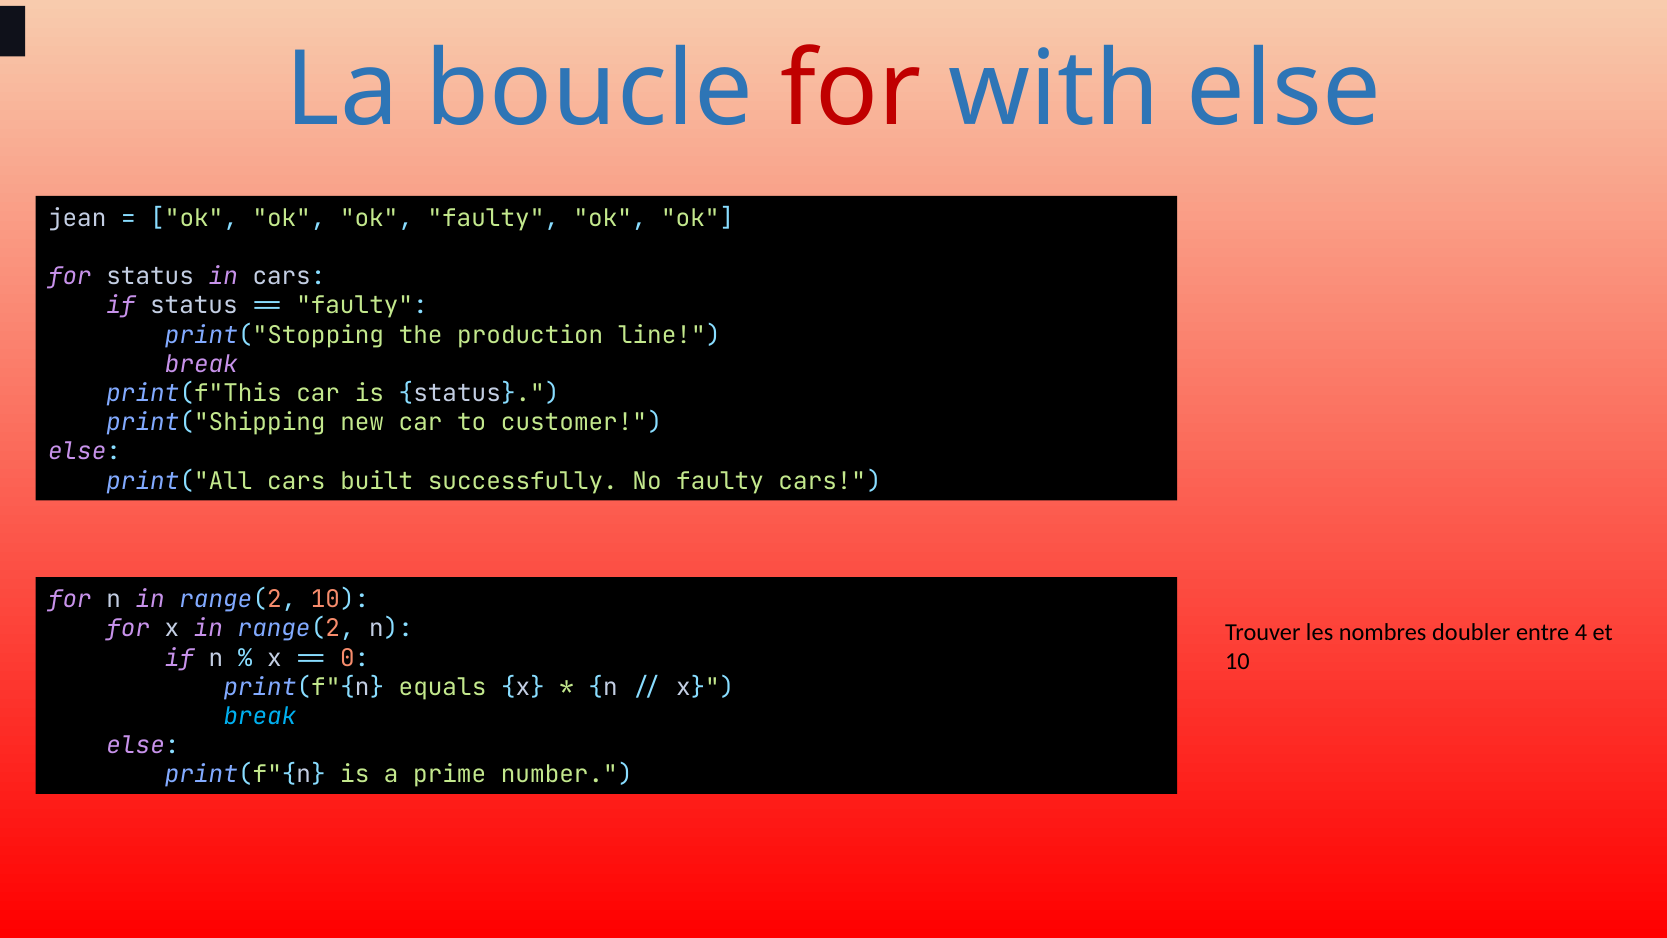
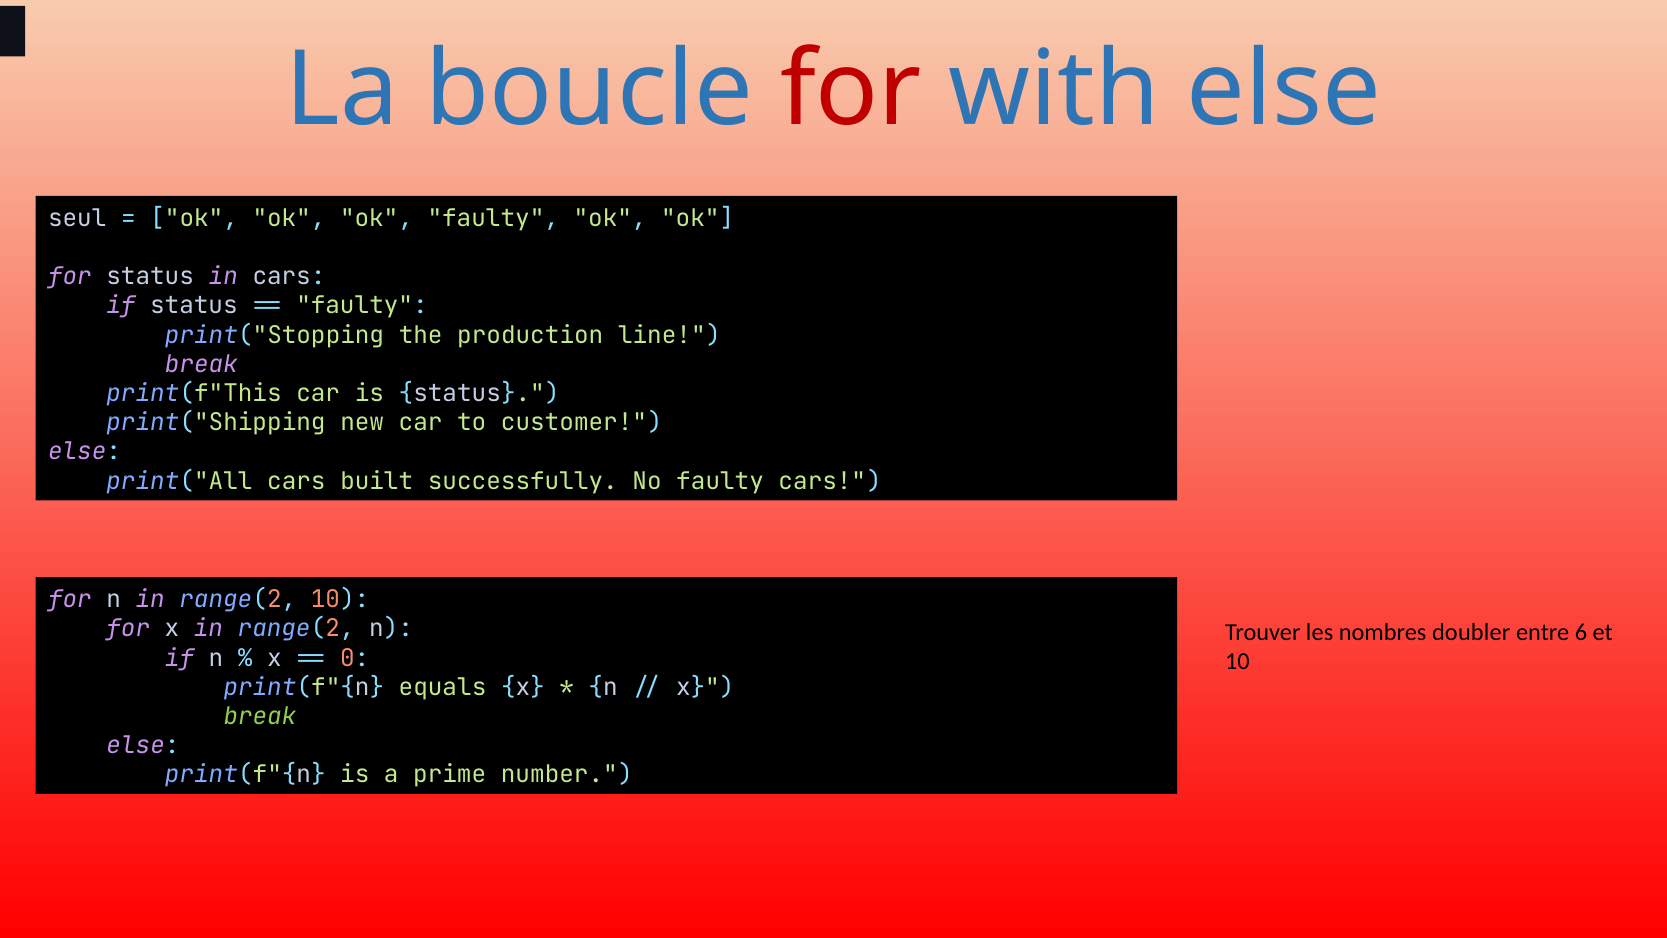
jean: jean -> seul (77, 218)
4: 4 -> 6 (1581, 632)
break colour: light blue -> light green (260, 716)
